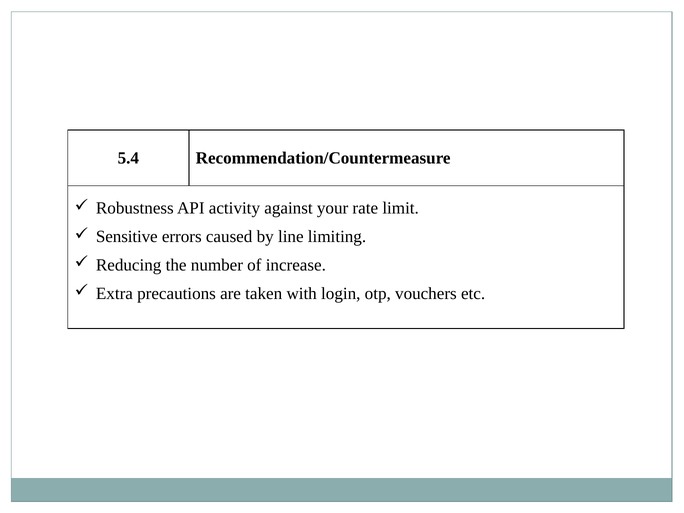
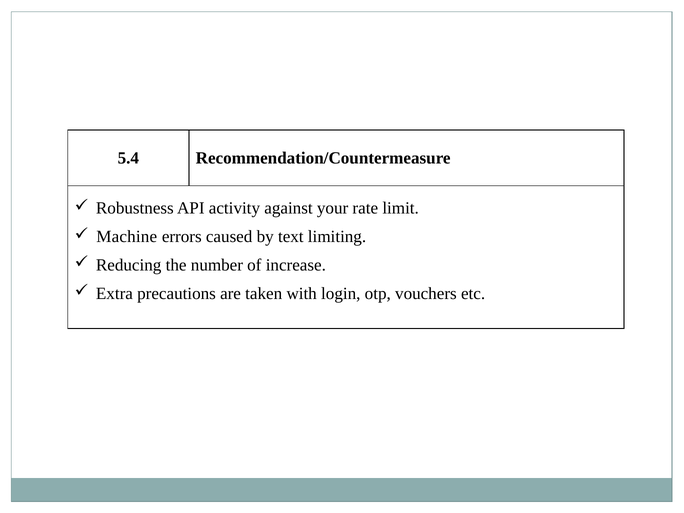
Sensitive: Sensitive -> Machine (127, 237)
line: line -> text (291, 237)
